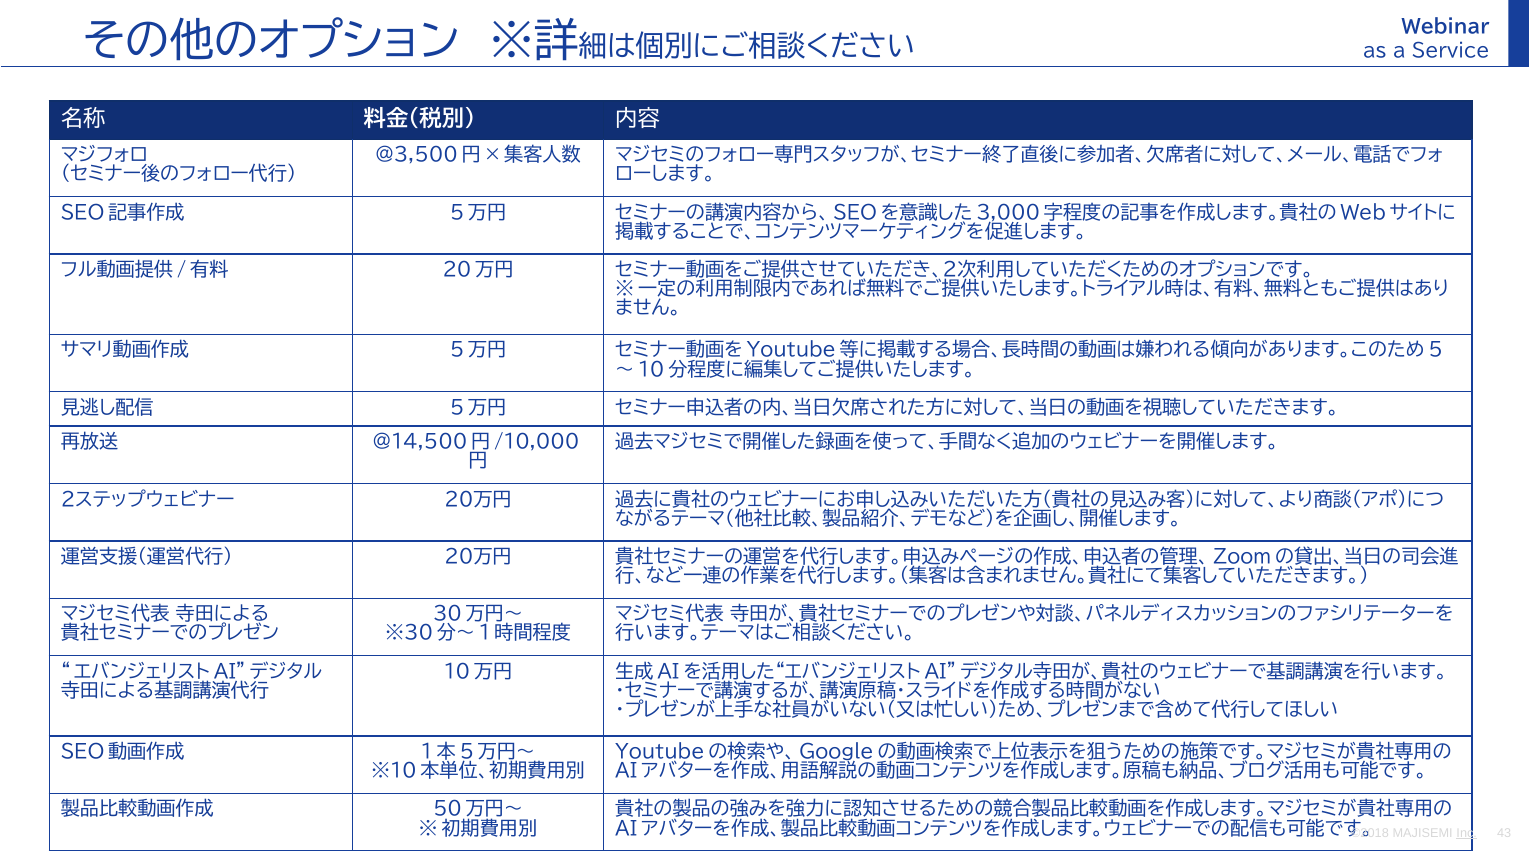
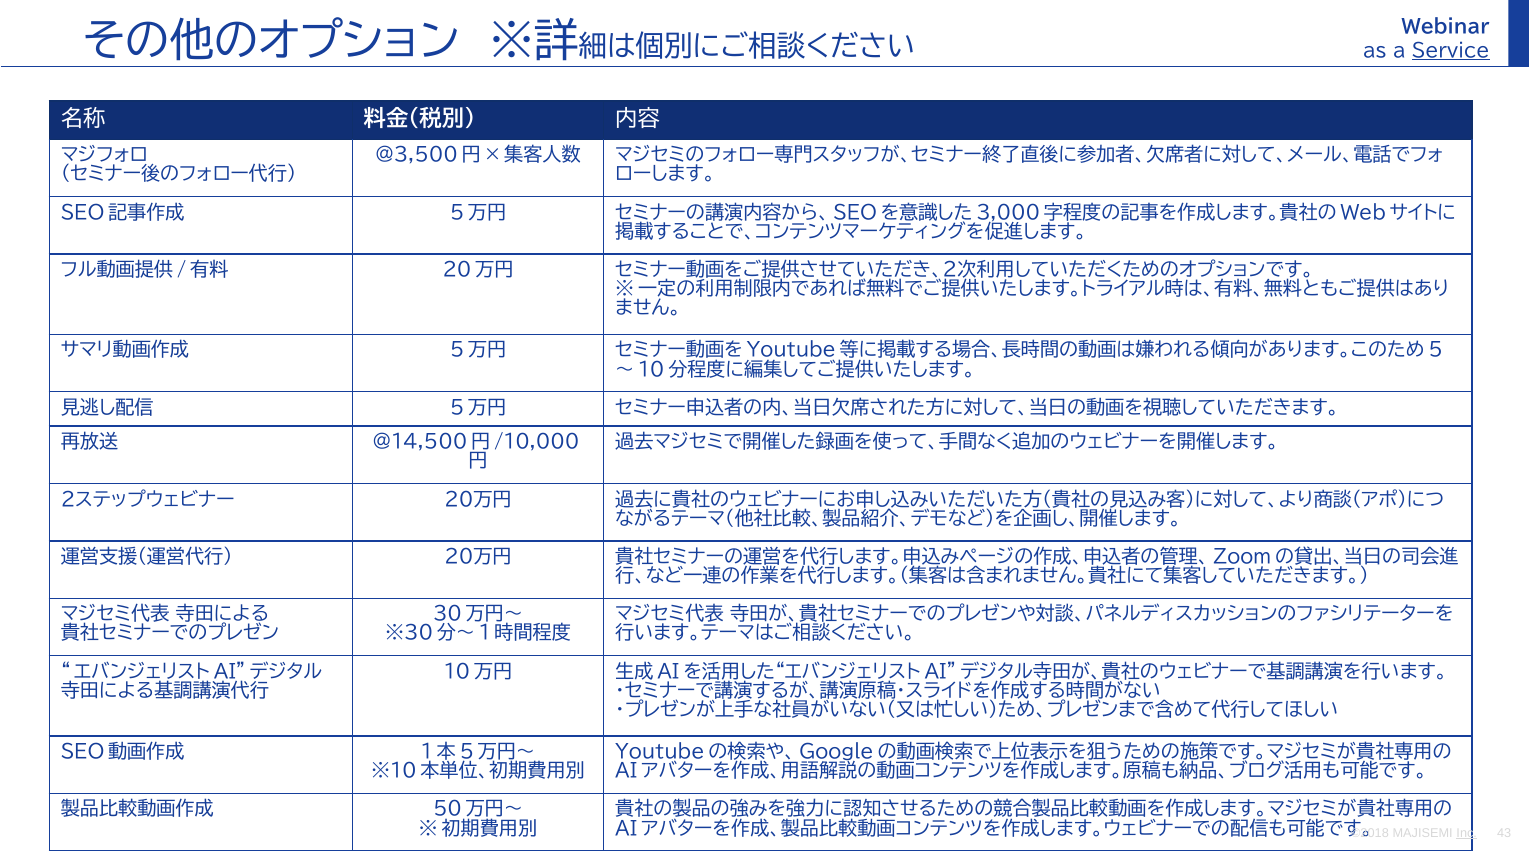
Service underline: none -> present (1451, 51)
